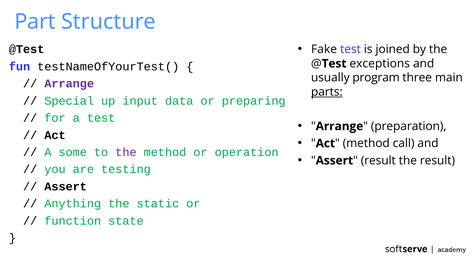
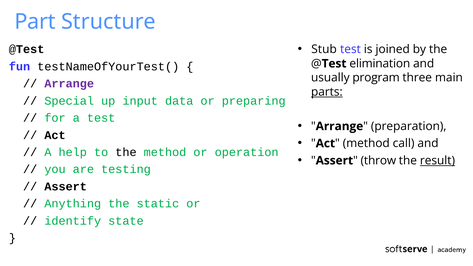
Fake: Fake -> Stub (324, 49)
exceptions: exceptions -> elimination (380, 64)
some: some -> help (73, 152)
the colour: purple -> black (126, 152)
Assert result: result -> throw (378, 161)
result underline: none -> present (437, 161)
function: function -> identify (73, 221)
